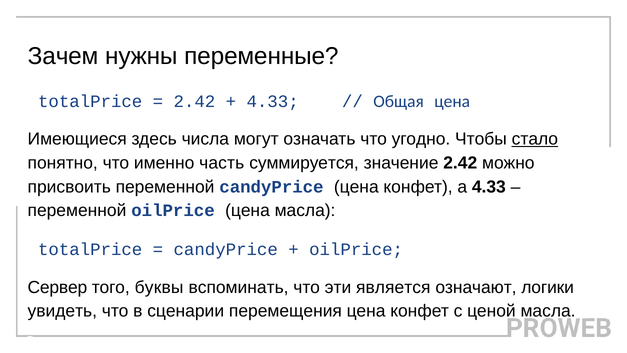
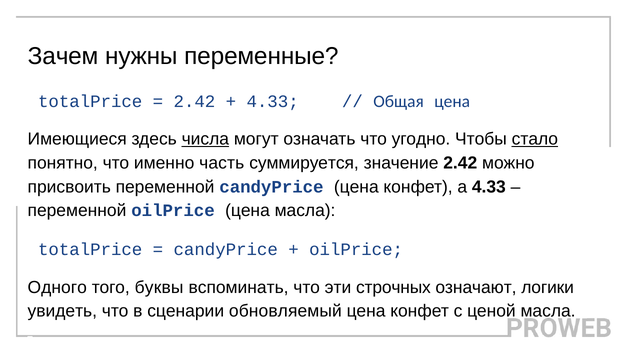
числа underline: none -> present (205, 139)
Сервер: Сервер -> Одного (57, 287)
является: является -> строчных (393, 287)
перемещения: перемещения -> обновляемый (285, 311)
